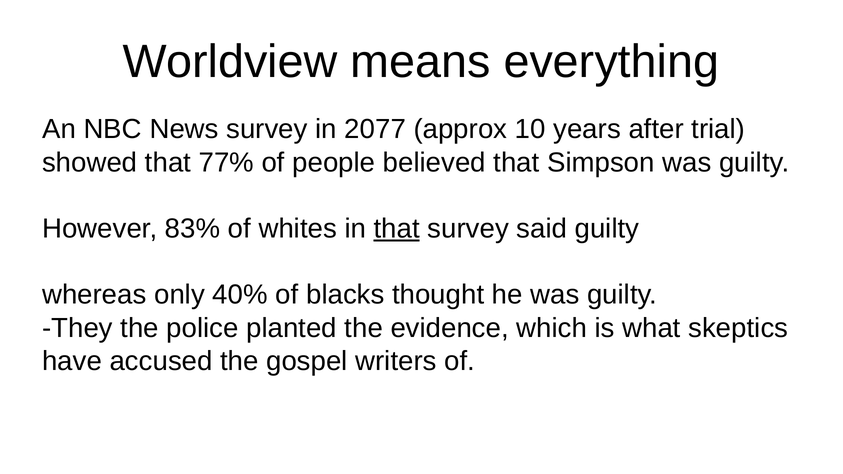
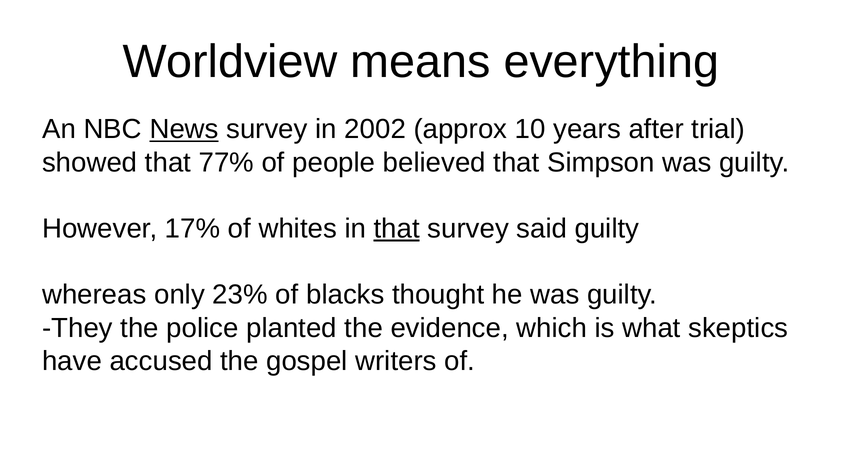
News underline: none -> present (184, 129)
2077: 2077 -> 2002 (375, 129)
83%: 83% -> 17% (193, 229)
40%: 40% -> 23% (240, 295)
